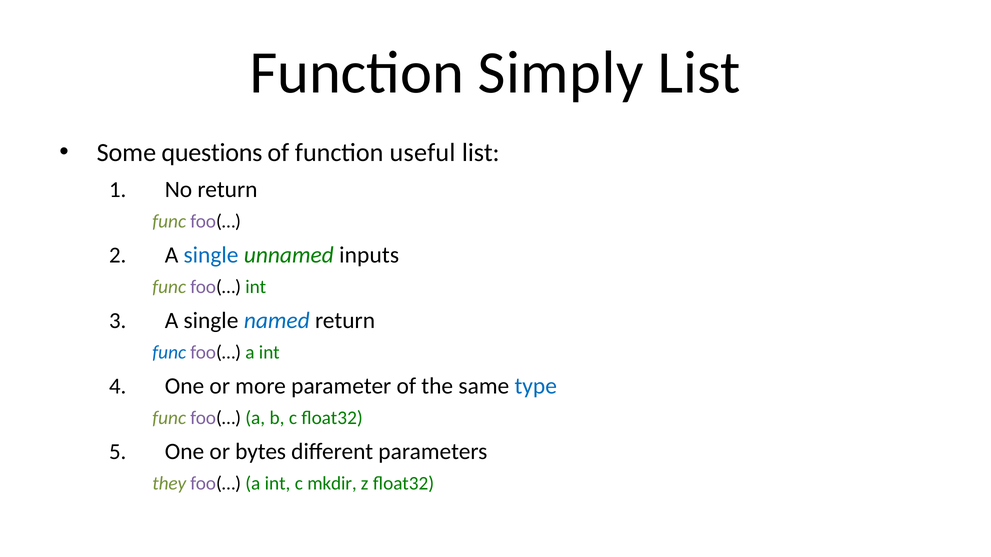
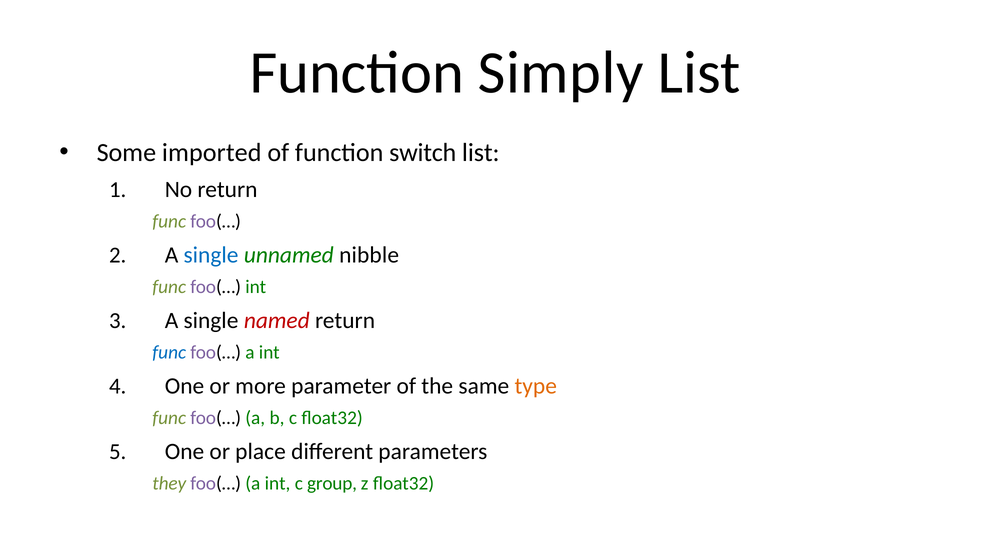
questions: questions -> imported (212, 153)
useful: useful -> switch (423, 153)
inputs: inputs -> nibble (369, 255)
named colour: blue -> red (277, 321)
type colour: blue -> orange (536, 386)
bytes: bytes -> place (261, 452)
mkdir: mkdir -> group (332, 484)
